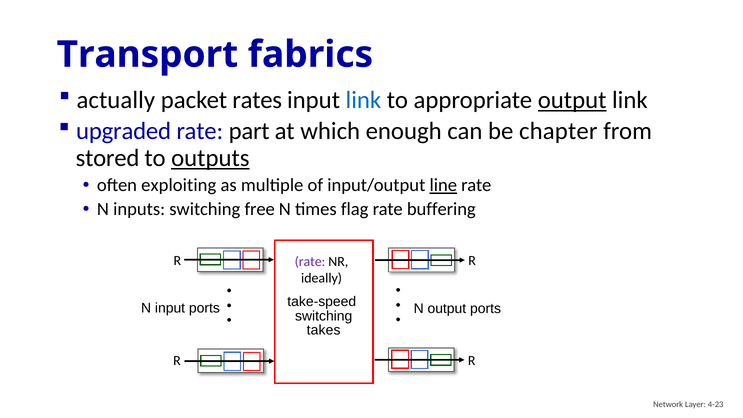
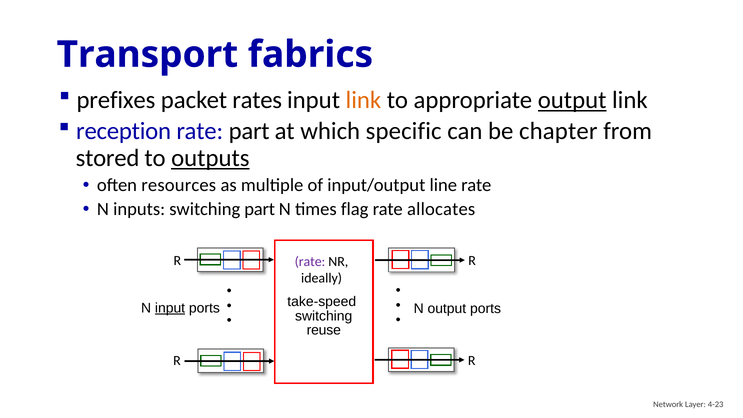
actually: actually -> prefixes (116, 100)
link colour: blue -> orange (363, 100)
upgraded: upgraded -> reception (124, 131)
enough: enough -> specific (404, 131)
exploiting: exploiting -> resources (179, 185)
line underline: present -> none (443, 185)
switching free: free -> part (260, 209)
buffering: buffering -> allocates (441, 209)
input underline: none -> present (170, 308)
takes: takes -> reuse (324, 330)
